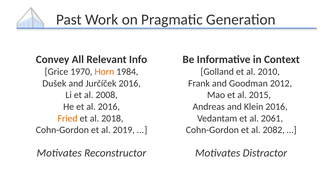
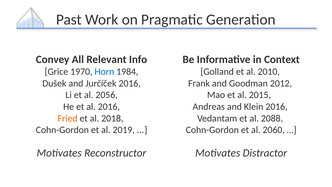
Horn colour: orange -> blue (104, 72)
2008: 2008 -> 2056 (107, 95)
2061: 2061 -> 2088 (272, 118)
2082: 2082 -> 2060 (274, 130)
